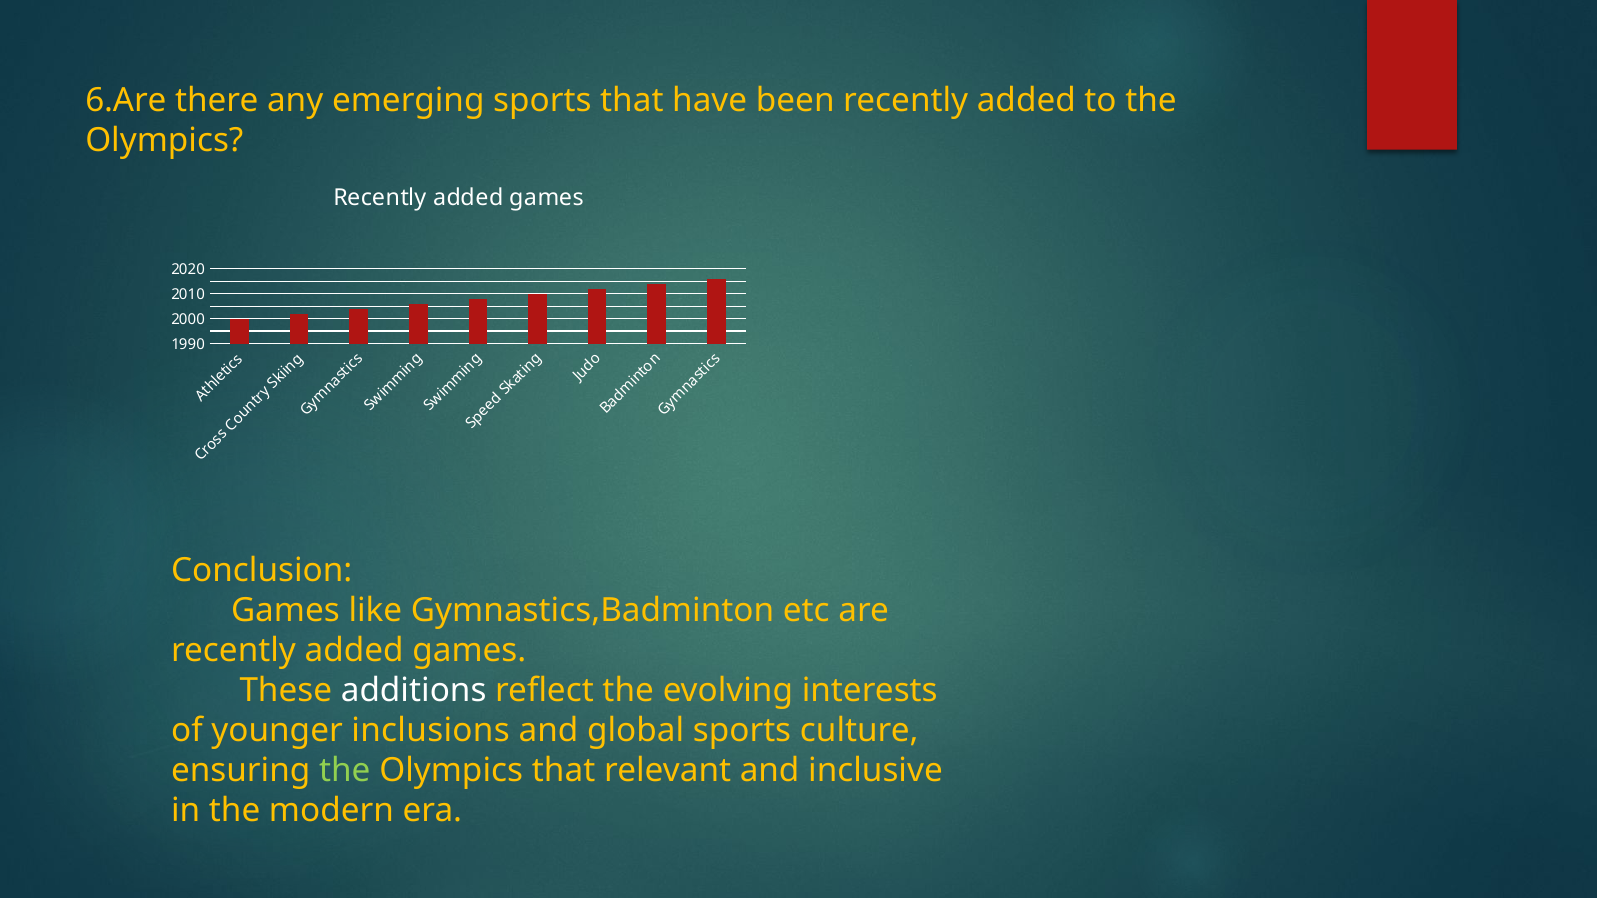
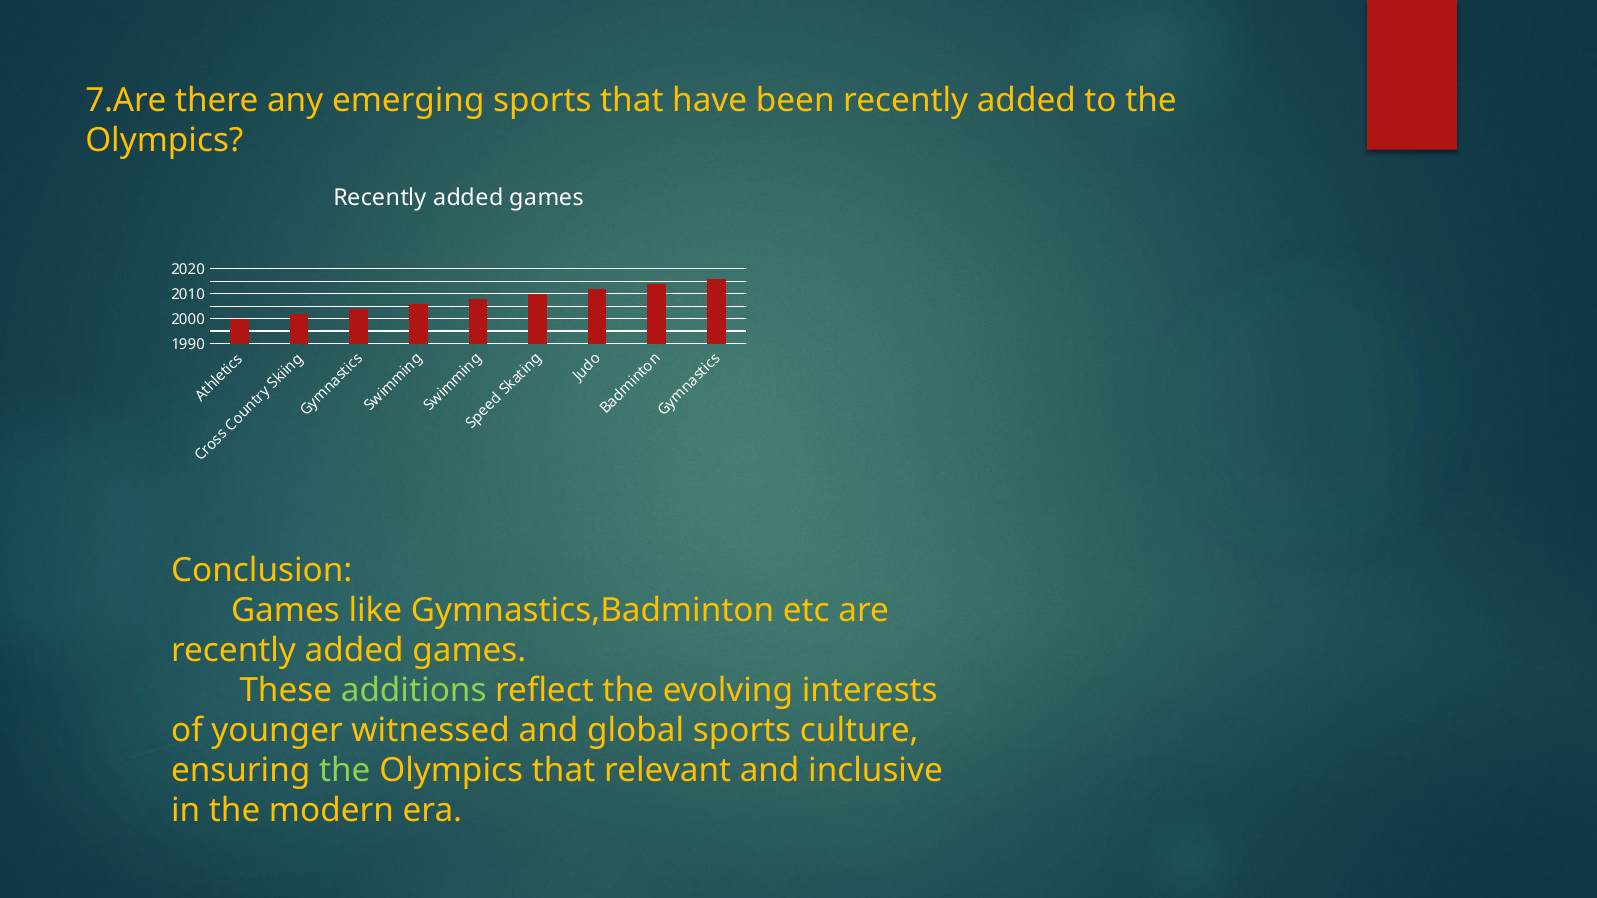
6.Are: 6.Are -> 7.Are (126, 101)
additions colour: white -> light green (414, 691)
inclusions: inclusions -> witnessed (431, 731)
